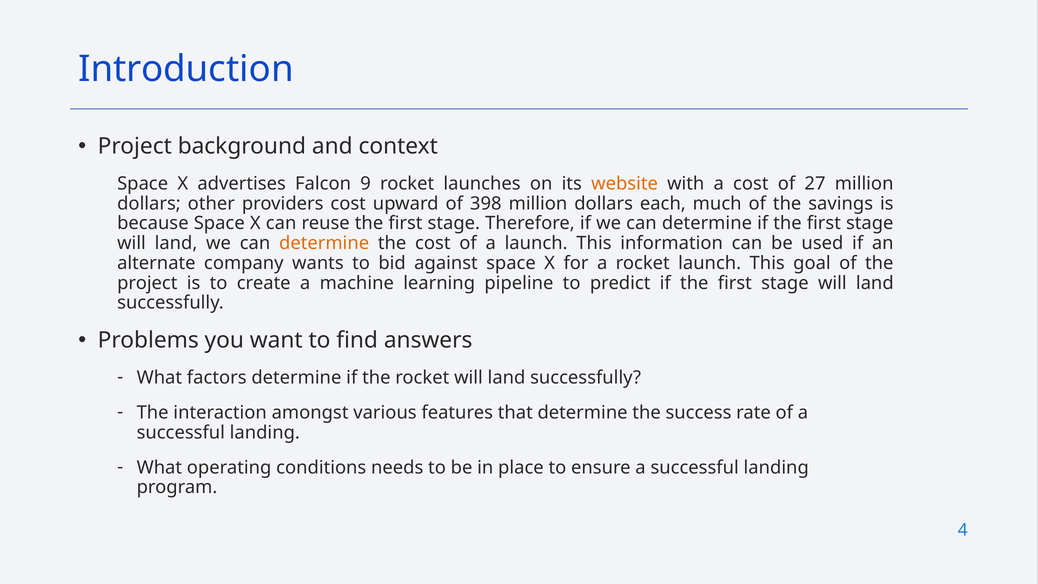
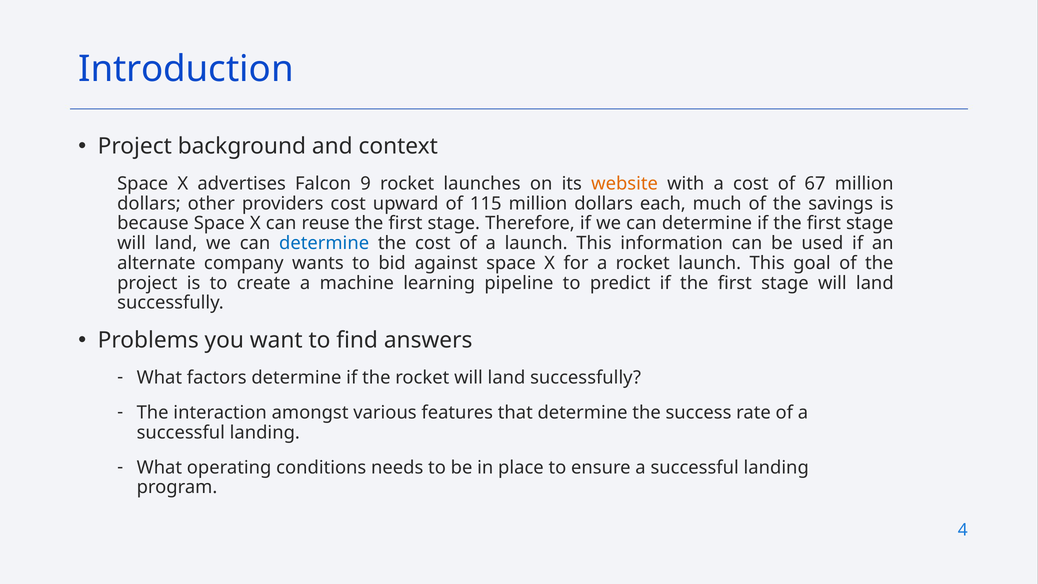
27: 27 -> 67 (815, 184)
398: 398 -> 115 (486, 204)
determine colour: orange -> blue (324, 243)
